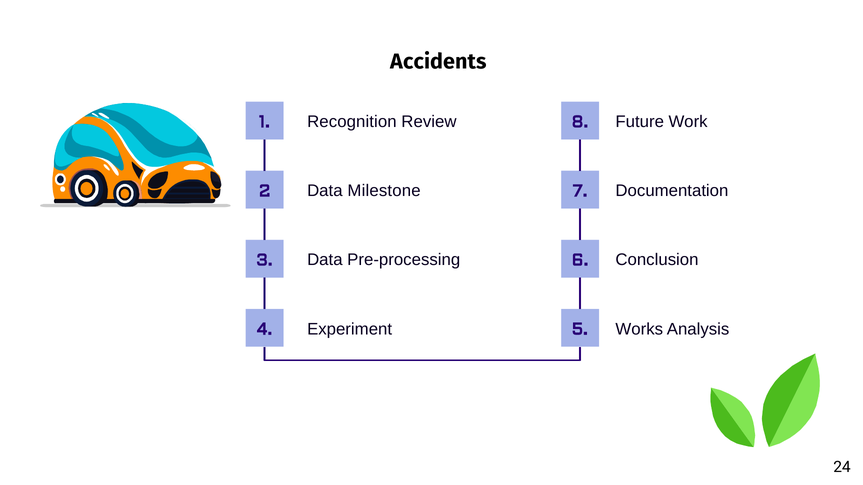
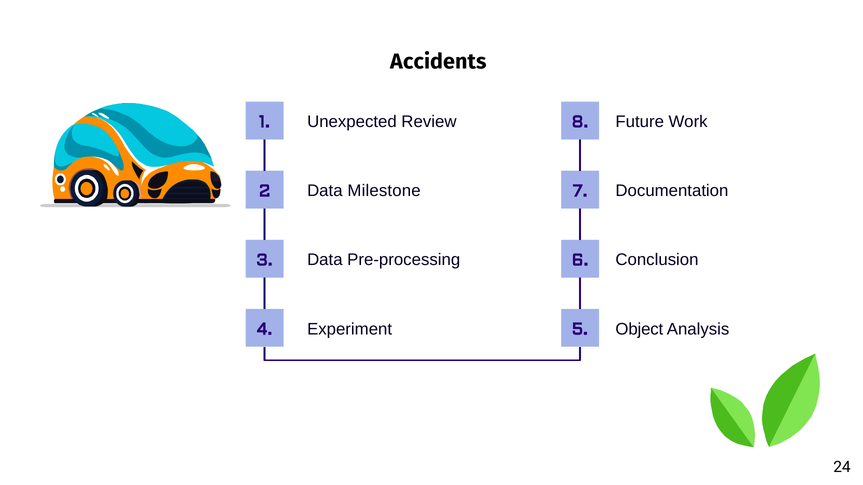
Recognition: Recognition -> Unexpected (352, 122)
Works: Works -> Object (639, 329)
